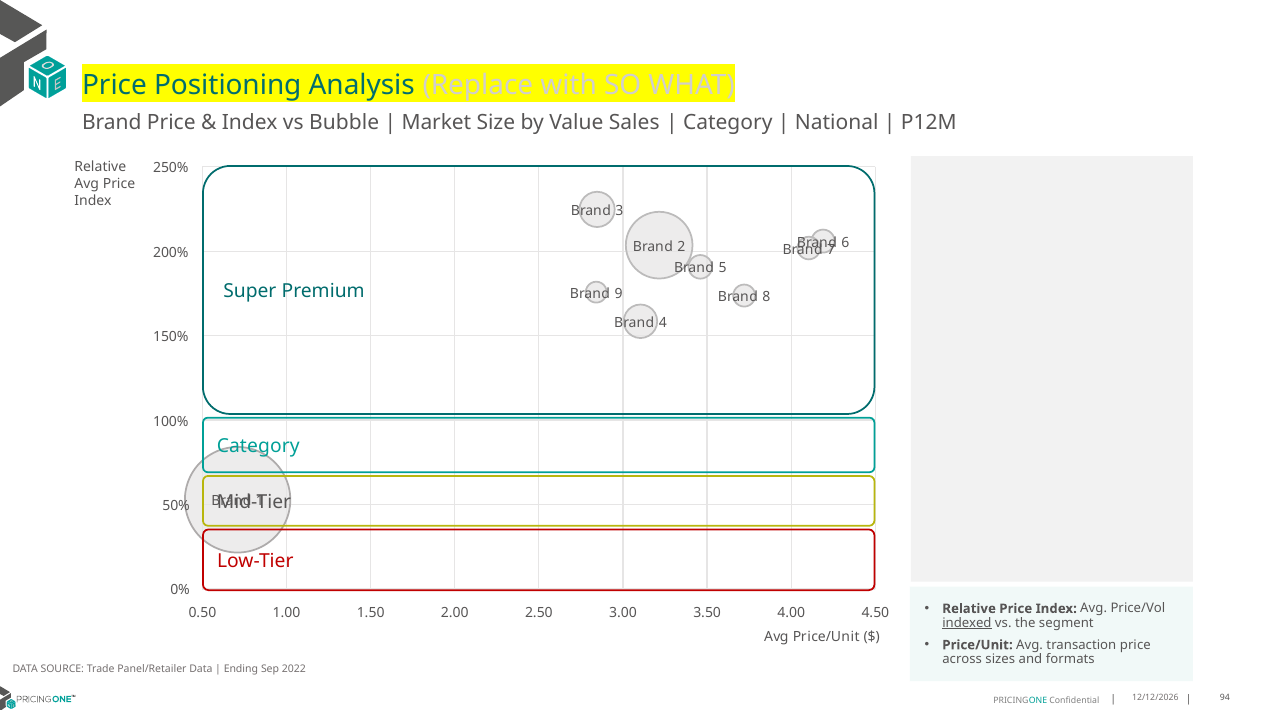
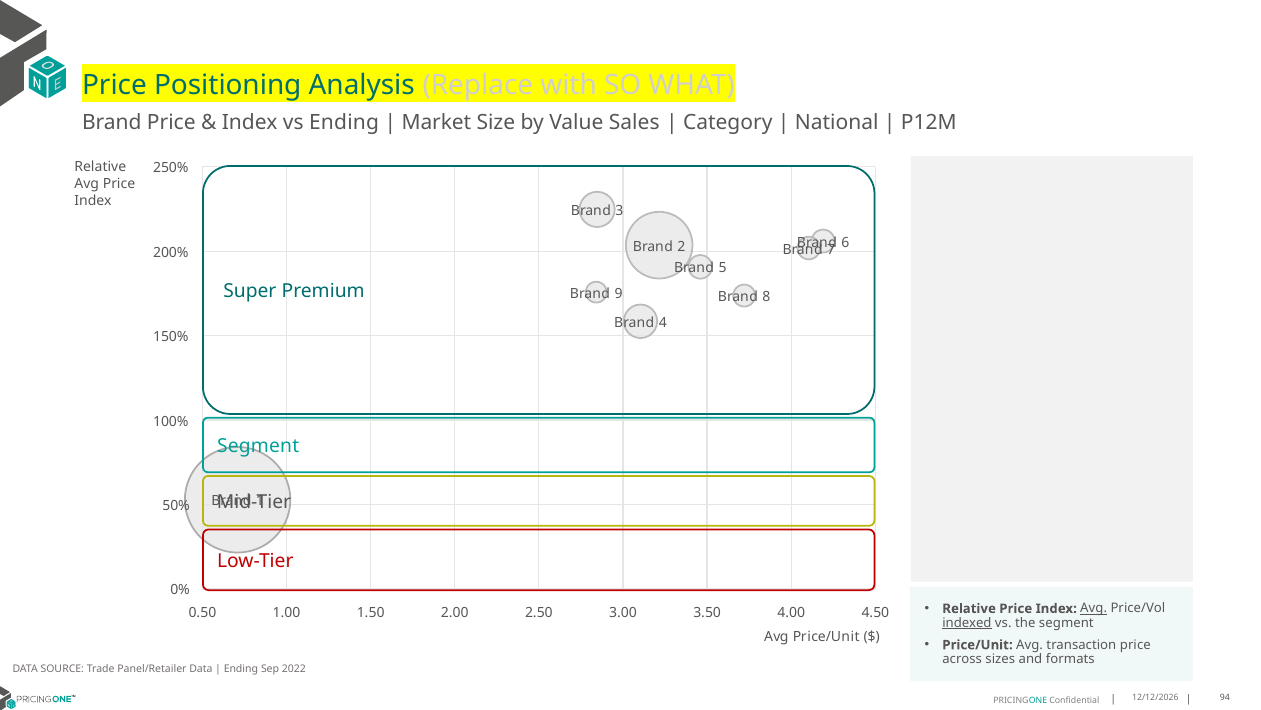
vs Bubble: Bubble -> Ending (344, 123)
Category: Category -> Segment (258, 446)
Avg underline: none -> present (1094, 608)
